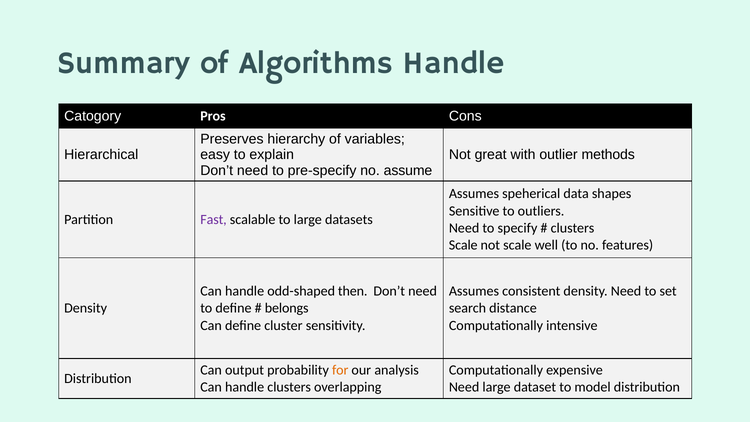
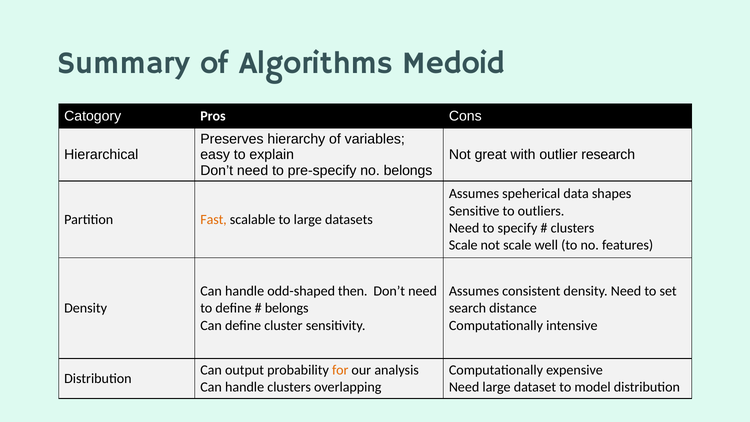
Algorithms Handle: Handle -> Medoid (454, 63)
methods: methods -> research (608, 155)
no assume: assume -> belongs (408, 170)
Fast colour: purple -> orange (214, 220)
